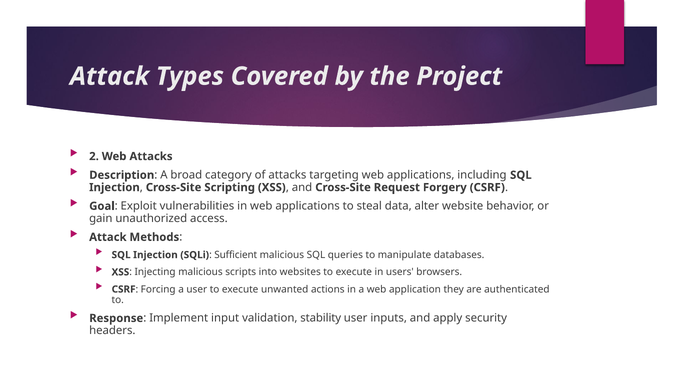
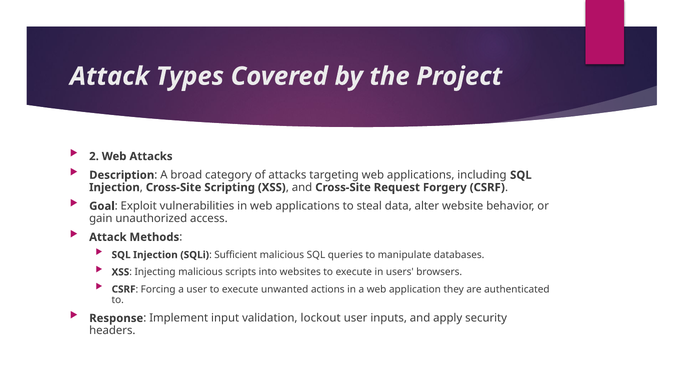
stability: stability -> lockout (321, 318)
